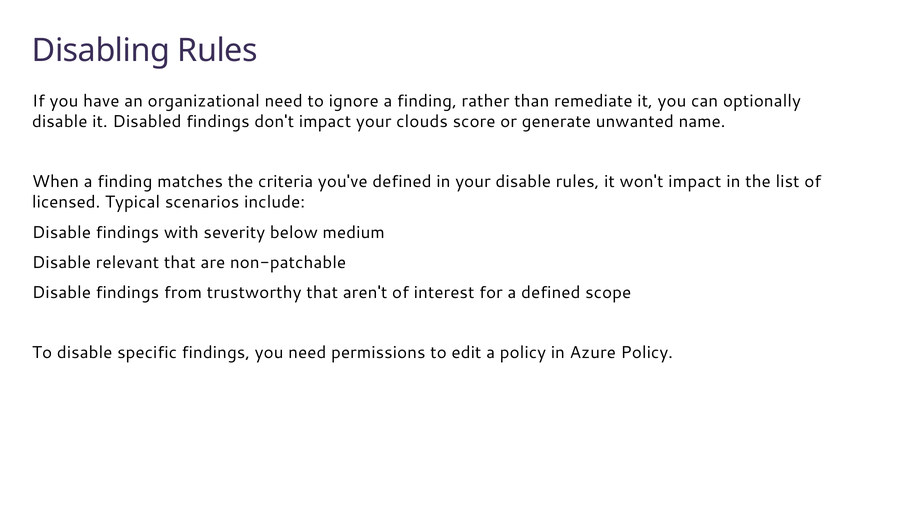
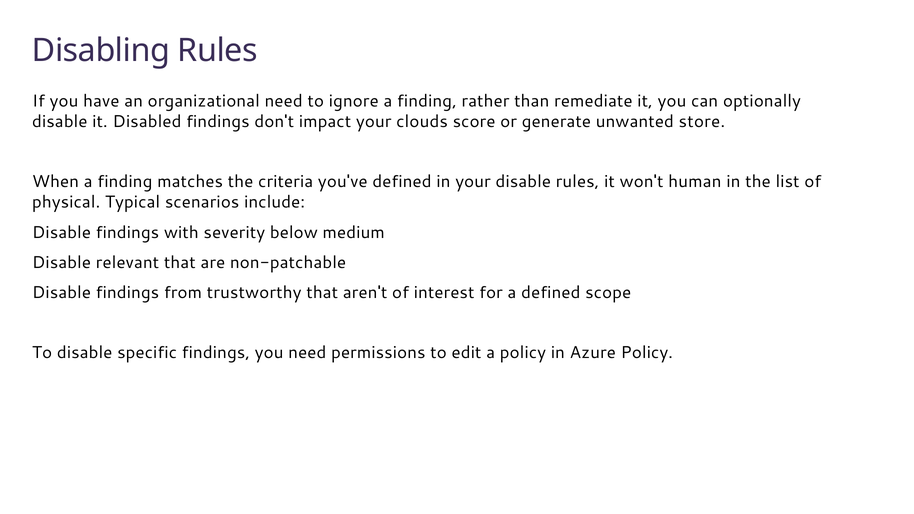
name: name -> store (702, 122)
won't impact: impact -> human (695, 182)
licensed: licensed -> physical (66, 202)
